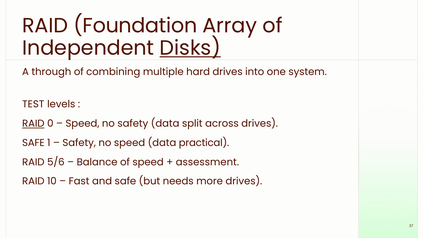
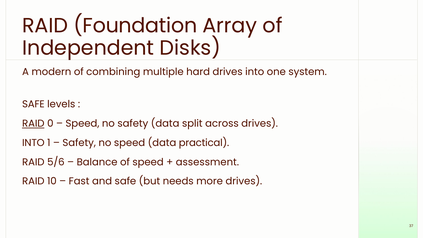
Disks underline: present -> none (190, 48)
through: through -> modern (51, 72)
TEST: TEST -> SAFE (33, 104)
SAFE: SAFE -> INTO (33, 143)
